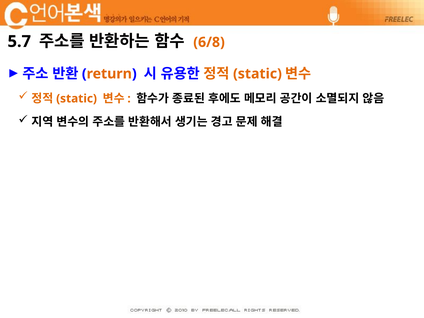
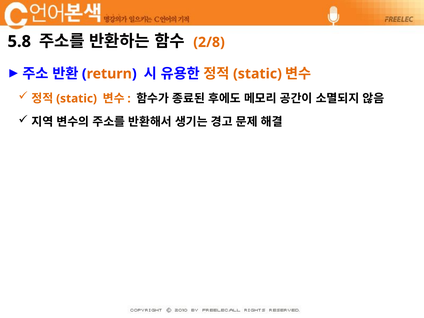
5.7: 5.7 -> 5.8 (19, 41)
6/8: 6/8 -> 2/8 (209, 42)
